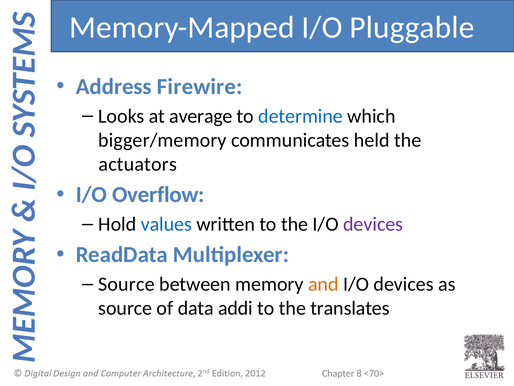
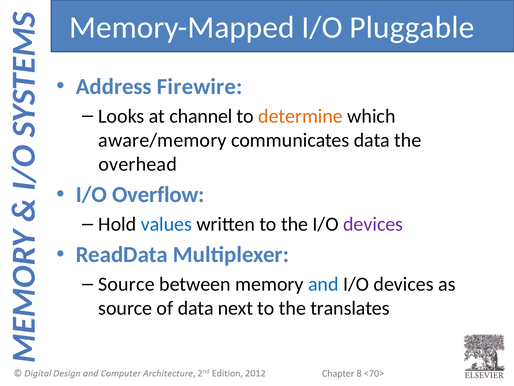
average: average -> channel (201, 116)
determine colour: blue -> orange (301, 116)
bigger/memory: bigger/memory -> aware/memory (162, 140)
communicates held: held -> data (372, 140)
actuators: actuators -> overhead (138, 164)
and colour: orange -> blue (323, 284)
addi: addi -> next (236, 308)
